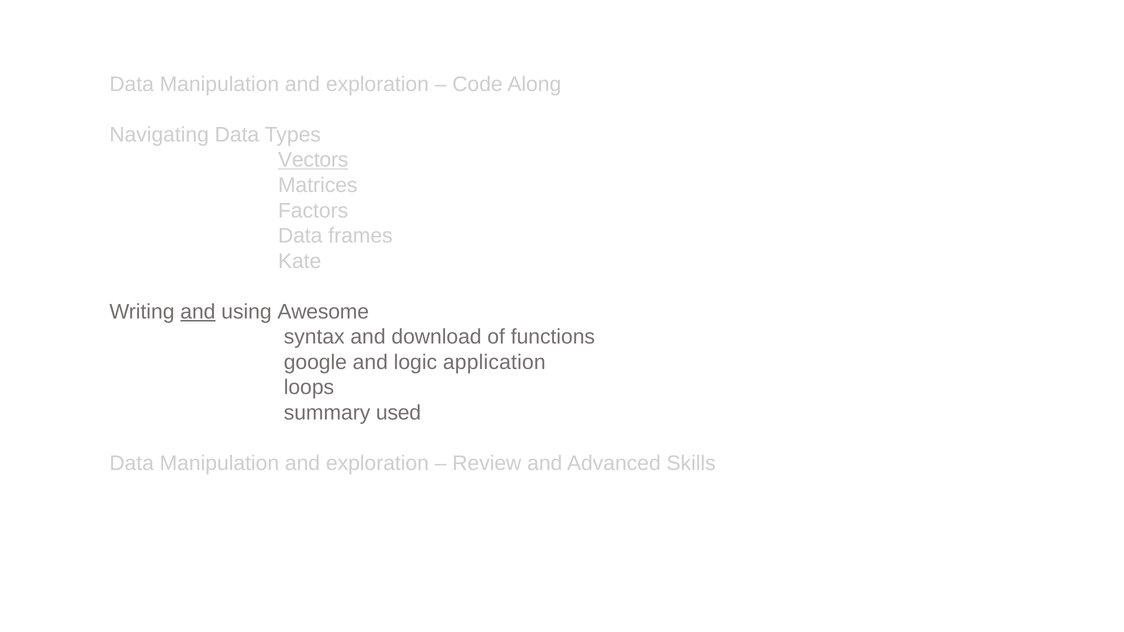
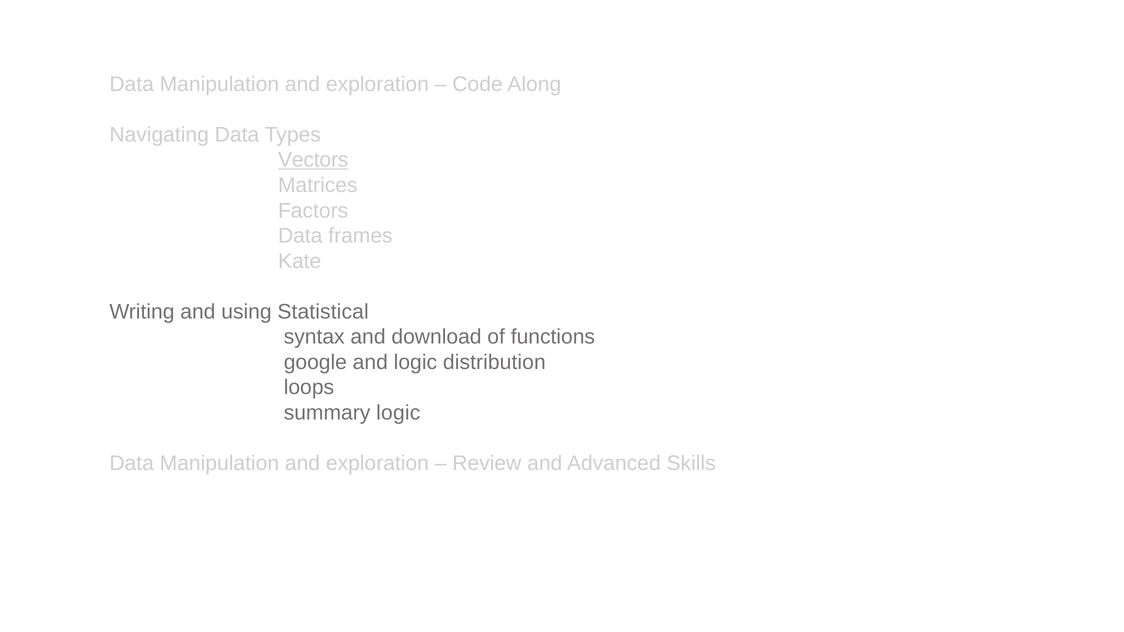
and underline: present -> none (198, 312)
Awesome: Awesome -> Statistical (323, 312)
application: application -> distribution (494, 362)
summary used: used -> logic (398, 413)
